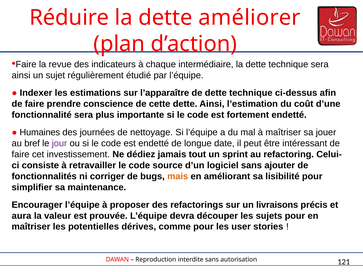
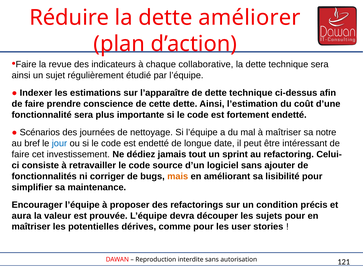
intermédiaire: intermédiaire -> collaborative (206, 64)
Humaines: Humaines -> Scénarios (40, 132)
jouer: jouer -> notre (326, 132)
jour colour: purple -> blue (59, 143)
livraisons: livraisons -> condition (277, 205)
